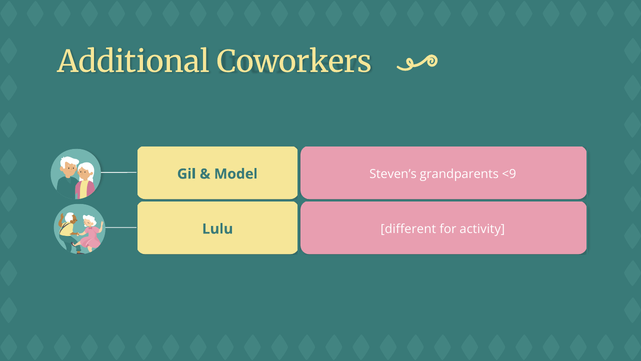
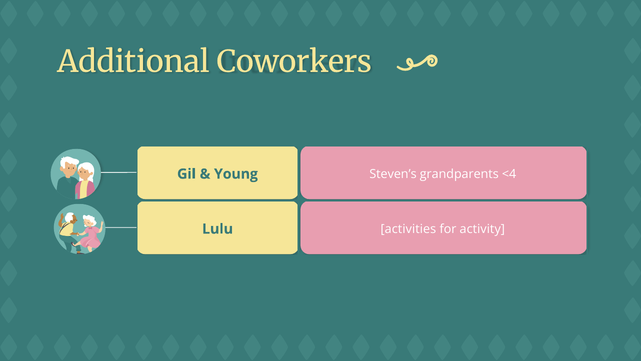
Model: Model -> Young (236, 174)
<9: <9 -> <4 (509, 174)
different: different -> activities (408, 229)
